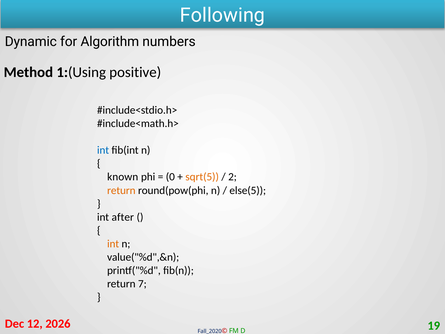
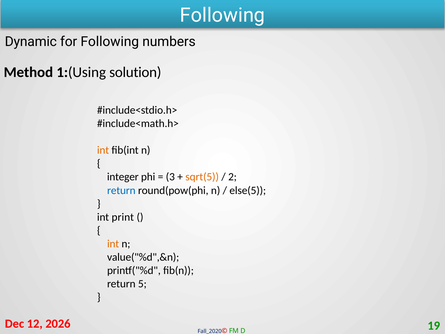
for Algorithm: Algorithm -> Following (110, 42)
positive: positive -> solution (135, 72)
int colour: blue -> orange (103, 150)
known: known -> integer (123, 177)
0: 0 -> 3 (170, 177)
return colour: orange -> blue (121, 190)
after: after -> print (123, 217)
7: 7 -> 5 (142, 284)
